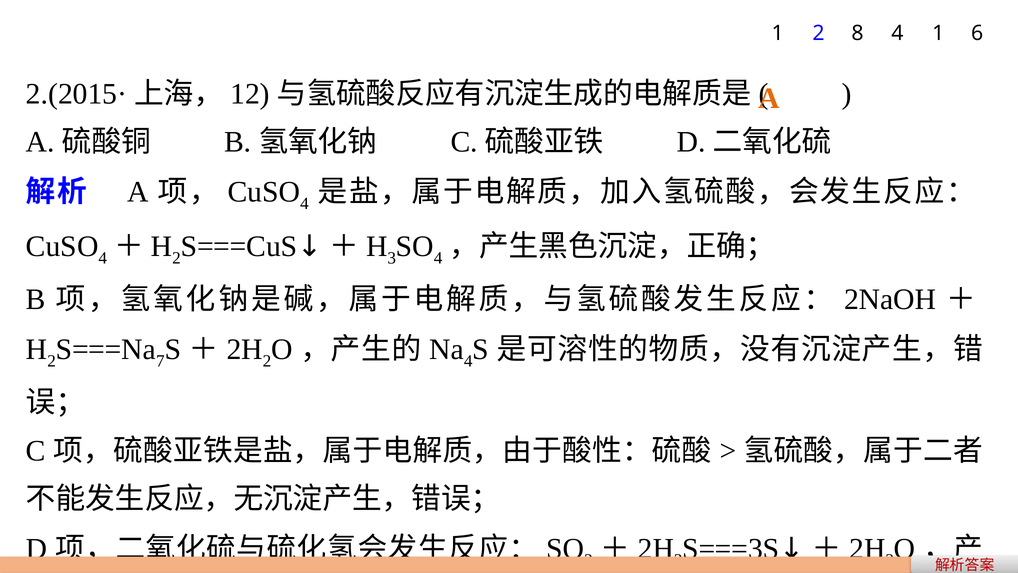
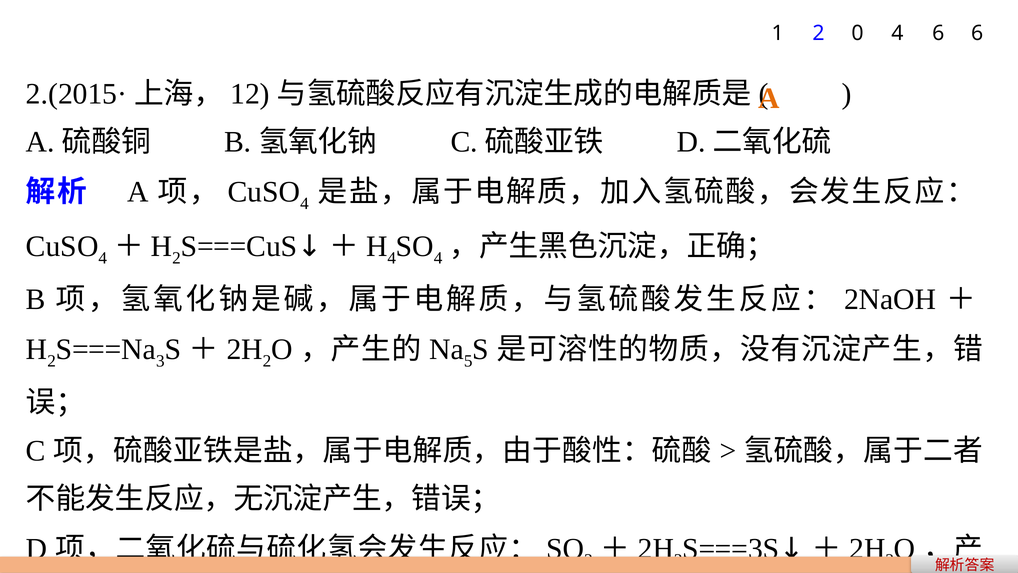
8: 8 -> 0 (857, 33)
4 1: 1 -> 6 (938, 33)
3: 3 -> 4 (392, 258)
7: 7 -> 3 (160, 361)
4: 4 -> 5 (468, 361)
